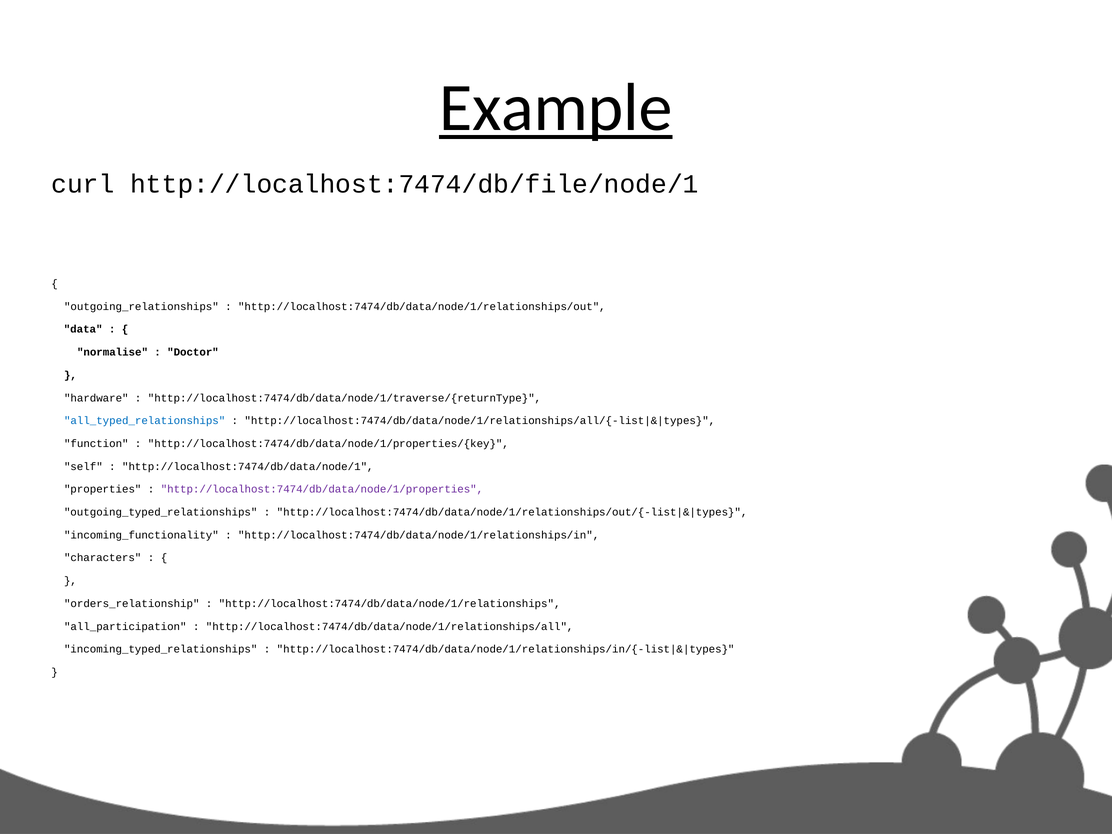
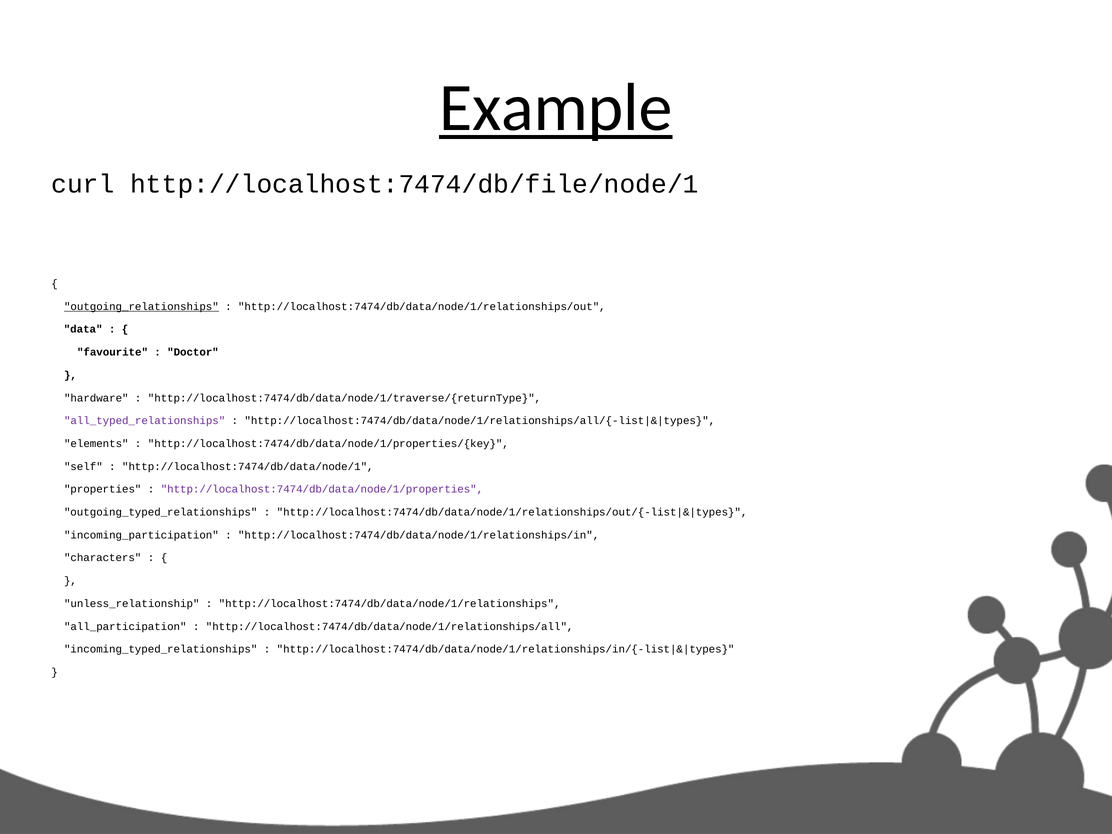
outgoing_relationships underline: none -> present (141, 307)
normalise: normalise -> favourite (113, 352)
all_typed_relationships colour: blue -> purple (145, 421)
function: function -> elements (96, 444)
incoming_functionality: incoming_functionality -> incoming_participation (141, 535)
orders_relationship: orders_relationship -> unless_relationship (132, 604)
